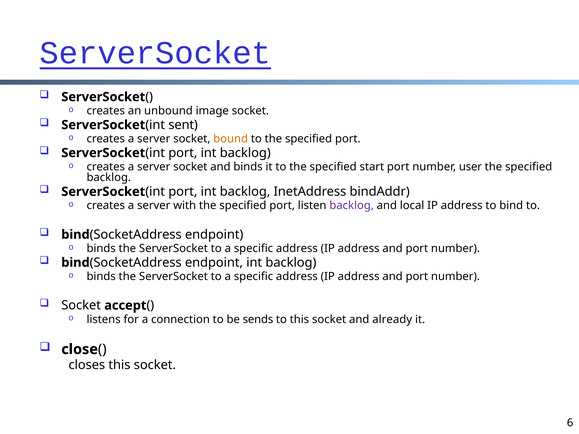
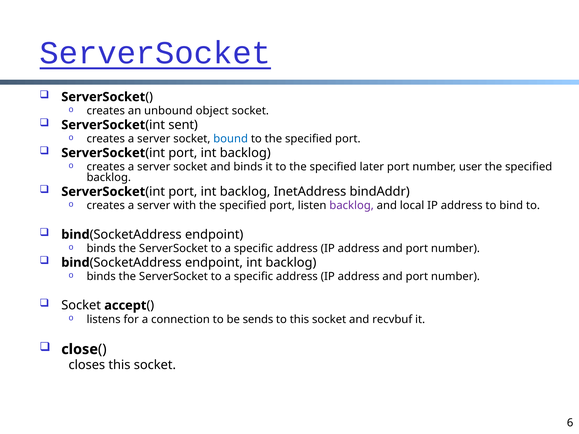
image: image -> object (212, 111)
bound colour: orange -> blue (231, 139)
start: start -> later (372, 167)
already: already -> recvbuf (392, 319)
